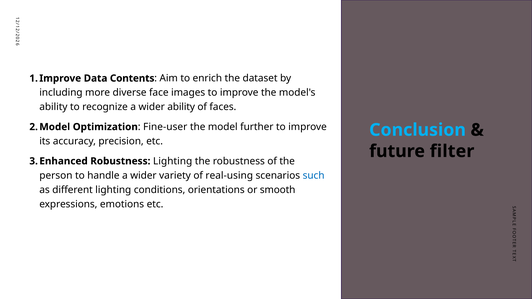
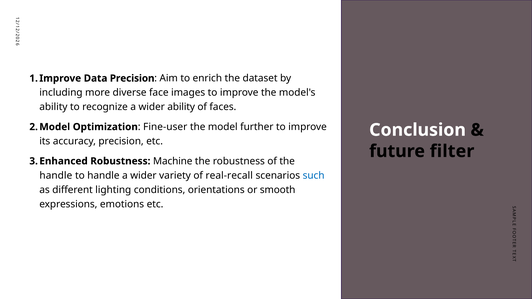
Data Contents: Contents -> Precision (132, 78)
Conclusion colour: light blue -> white (418, 130)
Robustness Lighting: Lighting -> Machine (173, 161)
person: person -> handle (56, 176)
real-using: real-using -> real-recall (229, 176)
